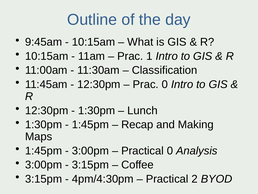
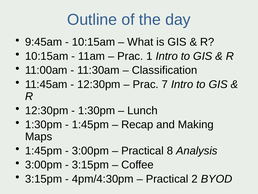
Prac 0: 0 -> 7 (165, 84)
Practical 0: 0 -> 8 (170, 150)
